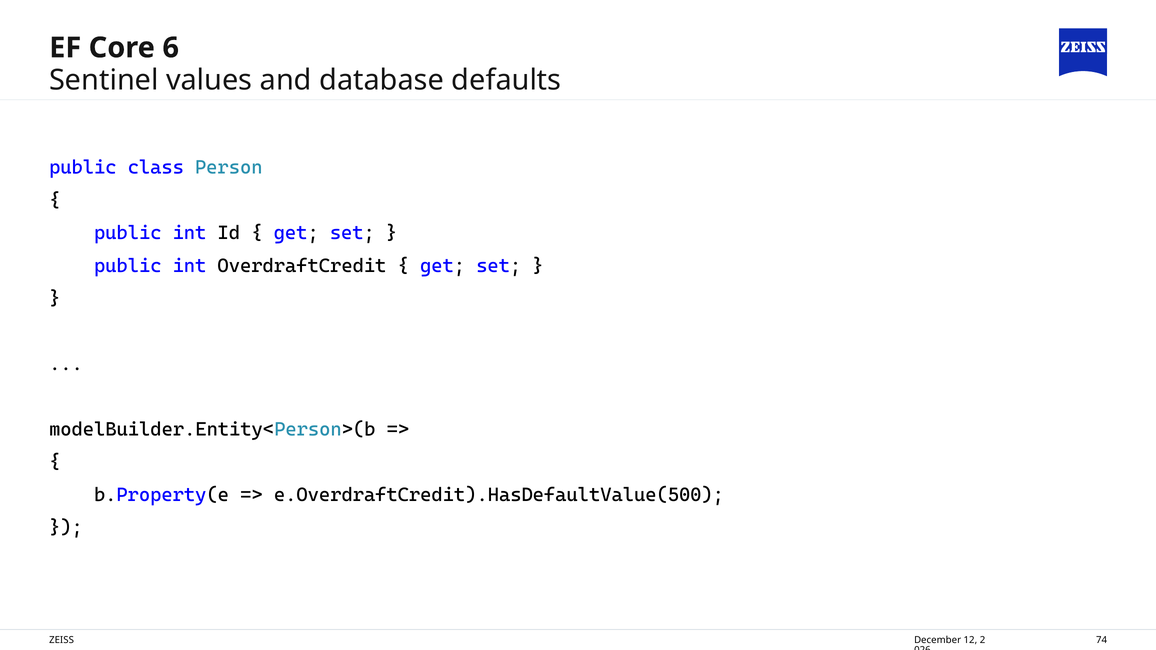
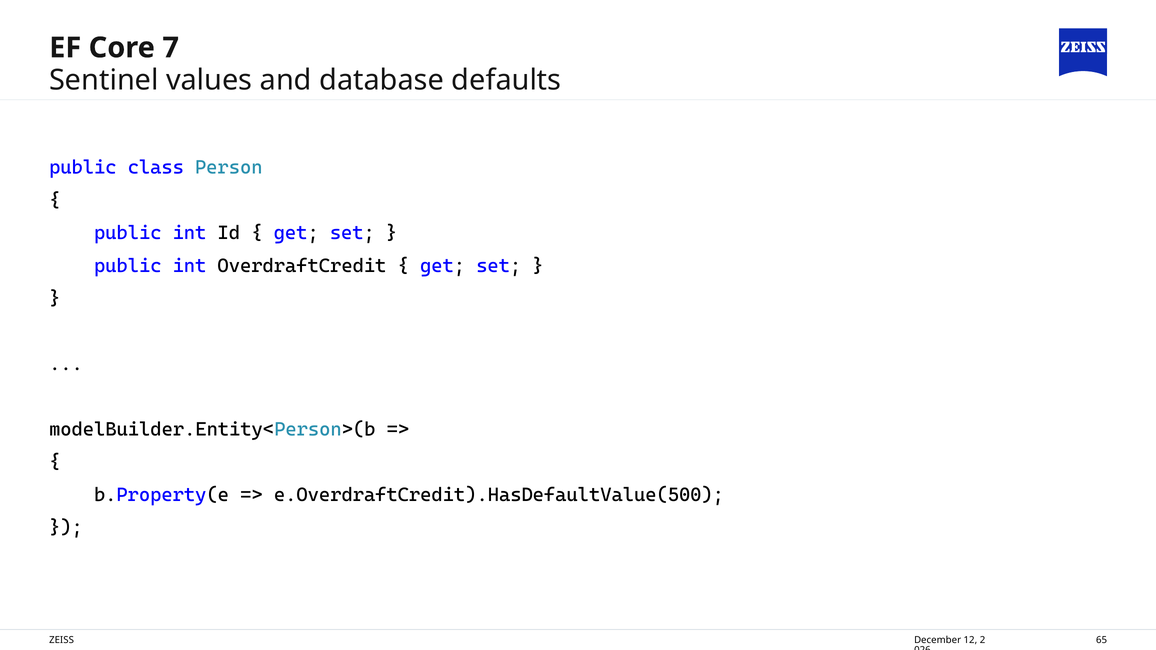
6: 6 -> 7 (171, 48)
74: 74 -> 65 (1102, 641)
